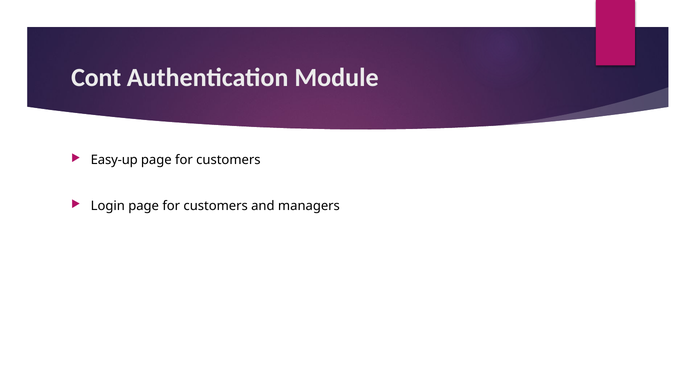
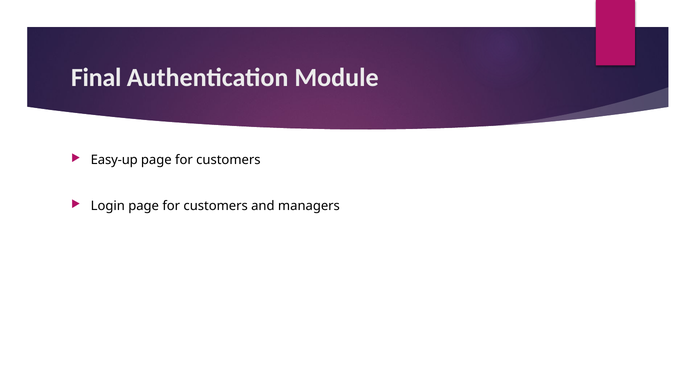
Cont: Cont -> Final (96, 78)
